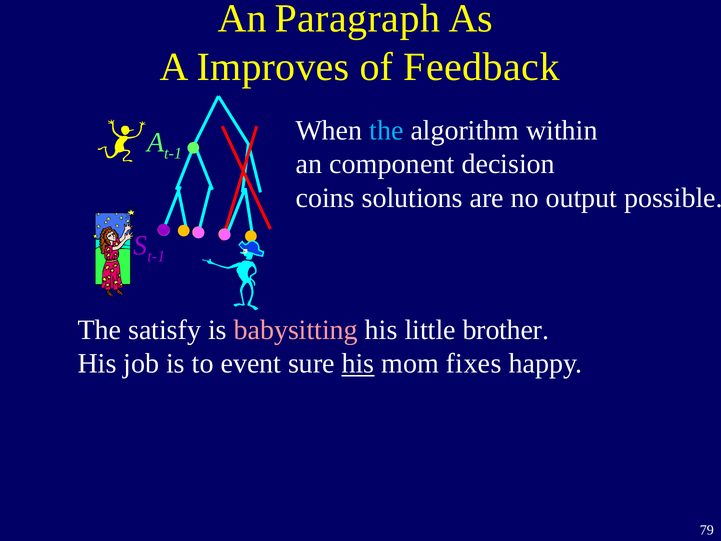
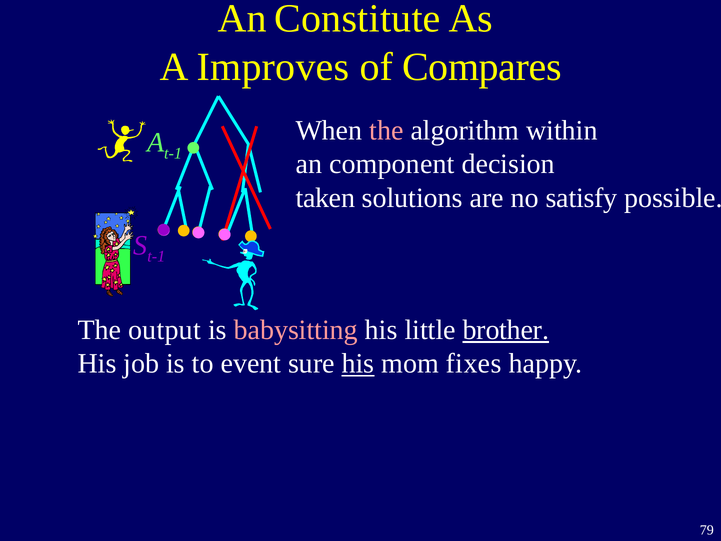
Paragraph: Paragraph -> Constitute (357, 19)
Feedback: Feedback -> Compares (482, 67)
the colour: light blue -> pink (386, 130)
coins: coins -> taken (325, 198)
output: output -> satisfy (582, 198)
satisfy: satisfy -> output (164, 330)
brother underline: none -> present (506, 330)
